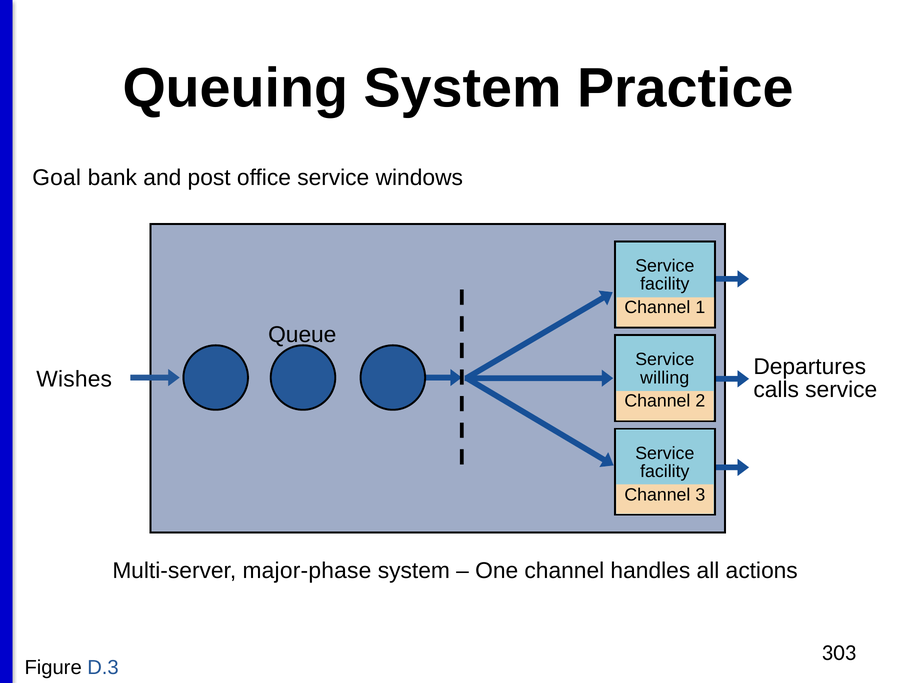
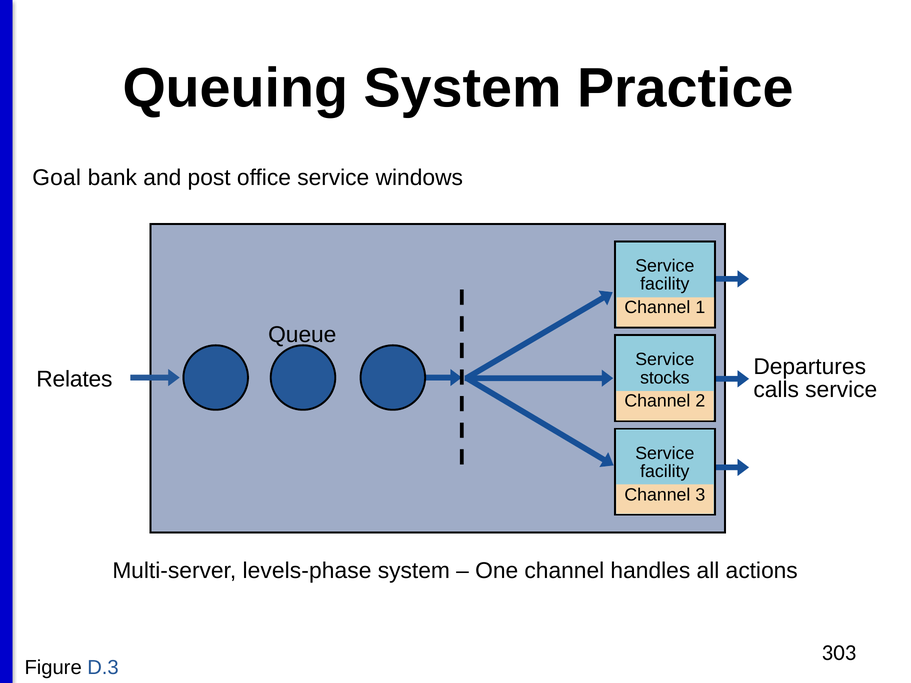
Wishes: Wishes -> Relates (74, 379)
willing: willing -> stocks (665, 378)
major-phase: major-phase -> levels-phase (307, 571)
